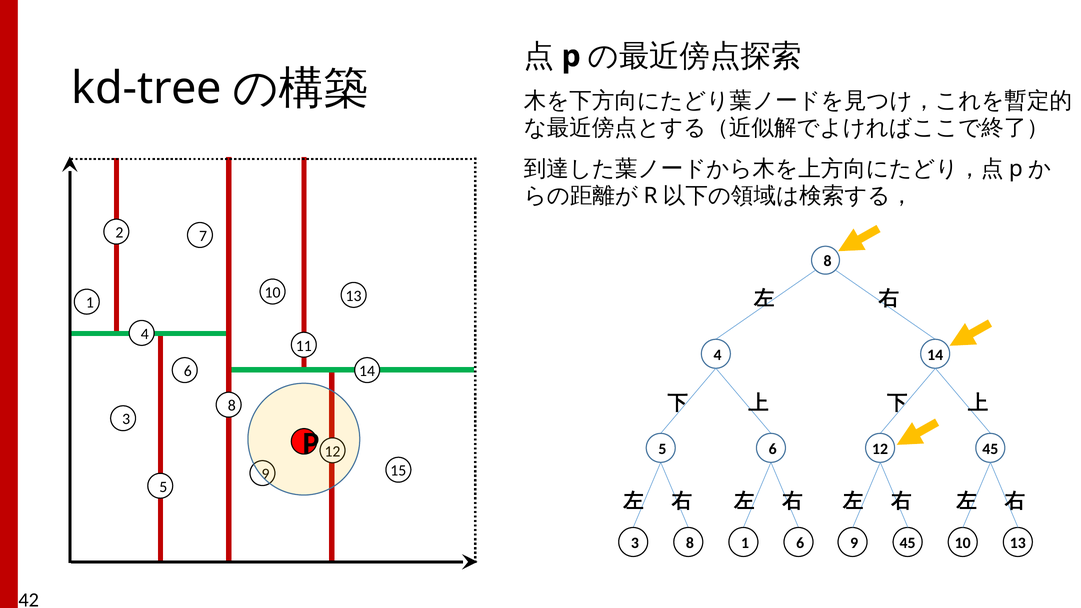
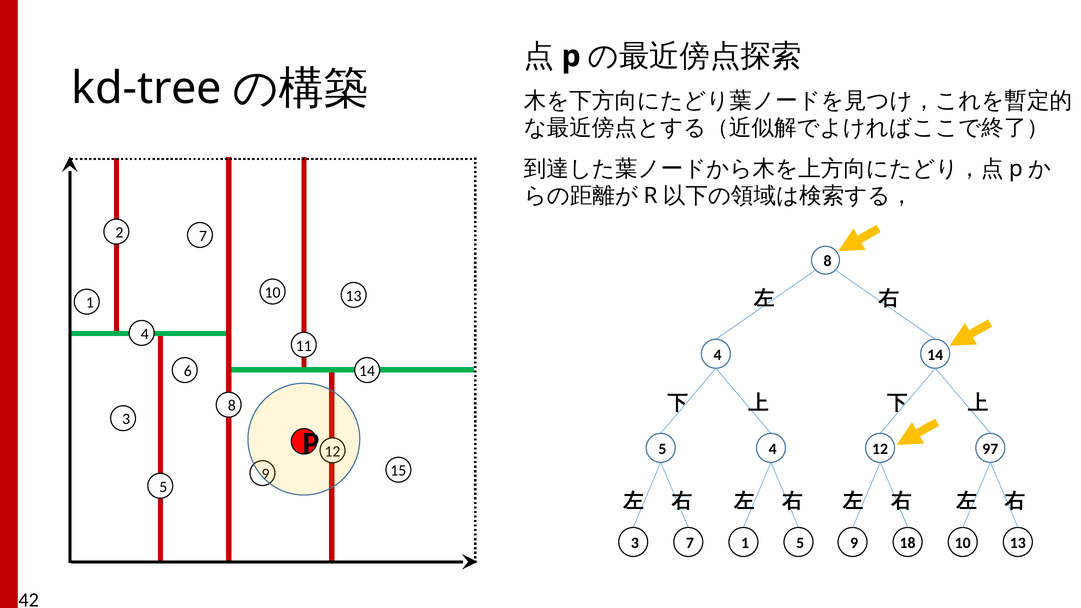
5 6: 6 -> 4 (773, 449)
12 45: 45 -> 97 (990, 449)
3 8: 8 -> 7 (690, 543)
1 6: 6 -> 5 (800, 543)
9 45: 45 -> 18 (908, 543)
